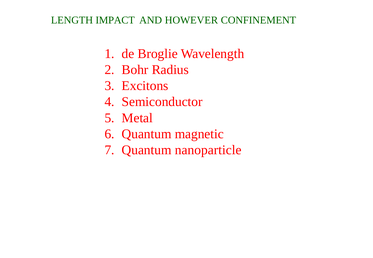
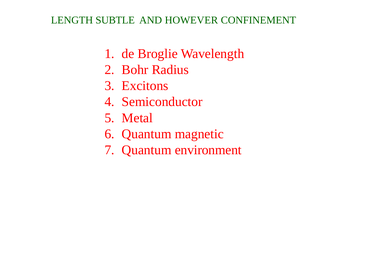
IMPACT: IMPACT -> SUBTLE (115, 20)
nanoparticle: nanoparticle -> environment (208, 150)
